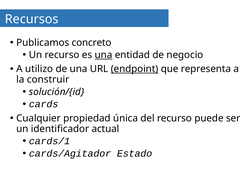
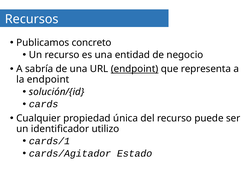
una underline: present -> none (104, 55)
utilizo: utilizo -> sabría (39, 69)
la construir: construir -> endpoint (48, 80)
actual: actual -> utilizo (105, 129)
